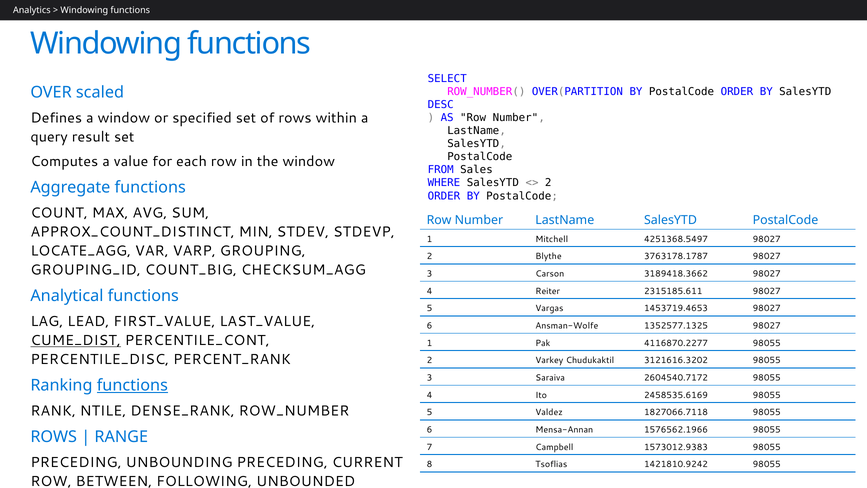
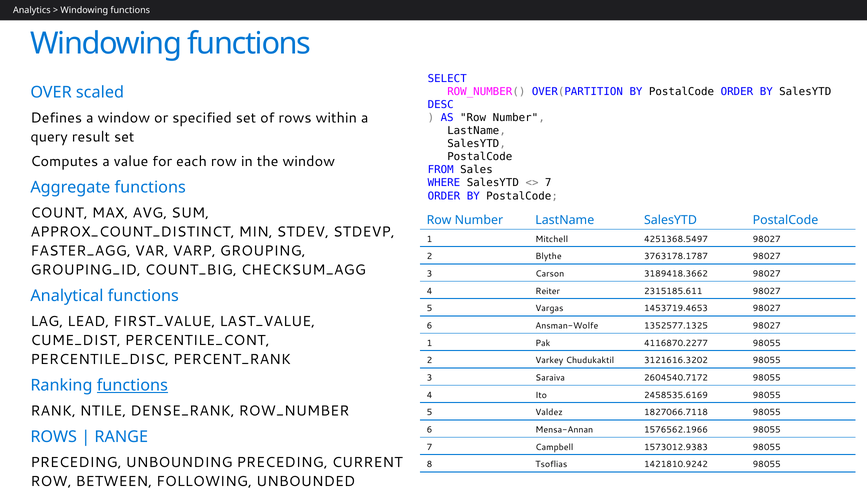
2: 2 -> 7 (548, 183)
LOCATE_AGG: LOCATE_AGG -> FASTER_AGG (81, 251)
CUME_DIST underline: present -> none (76, 340)
